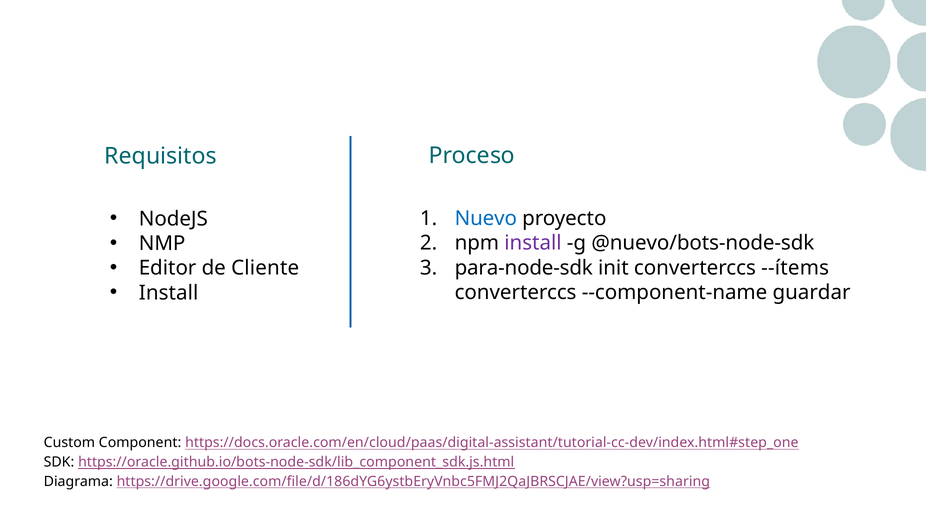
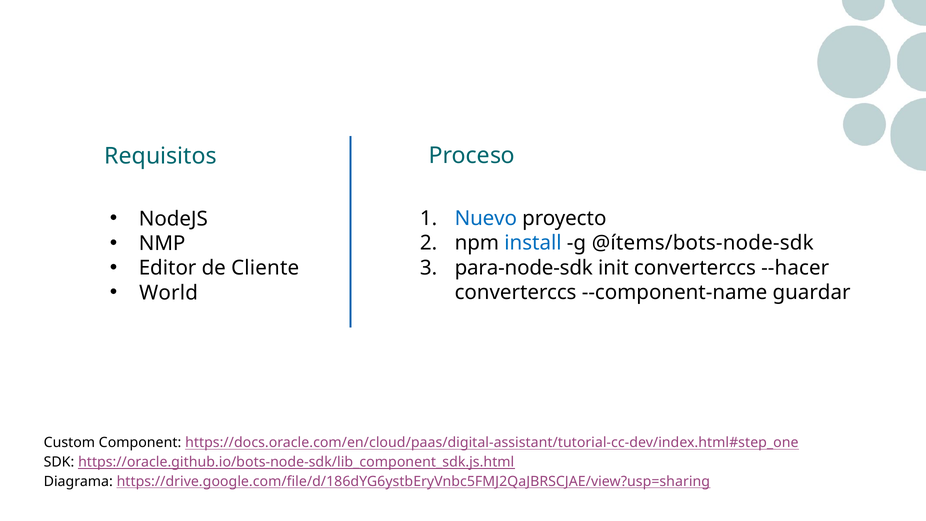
install colour: purple -> blue (533, 243)
@nuevo/bots-node-sdk: @nuevo/bots-node-sdk -> @ítems/bots-node-sdk (703, 243)
--ítems: --ítems -> --hacer (795, 268)
Install: Install -> World (169, 293)
